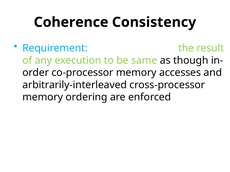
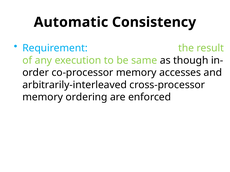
Coherence: Coherence -> Automatic (71, 22)
